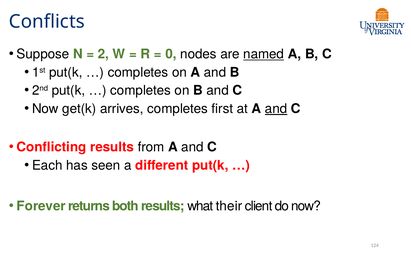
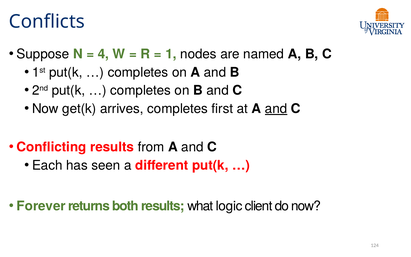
2: 2 -> 4 (103, 54)
0: 0 -> 1 (171, 54)
named underline: present -> none (264, 54)
their: their -> logic (229, 206)
